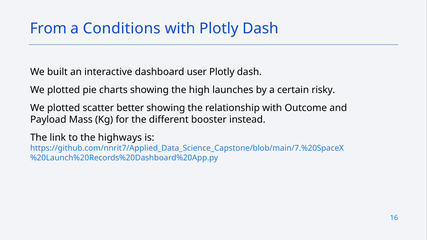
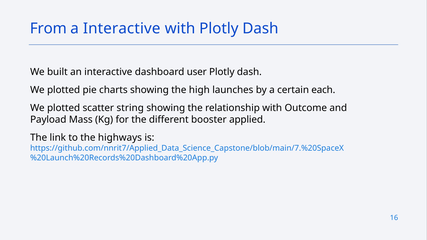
a Conditions: Conditions -> Interactive (122, 29)
risky: risky -> each (323, 90)
better: better -> string (130, 108)
instead: instead -> applied (247, 120)
